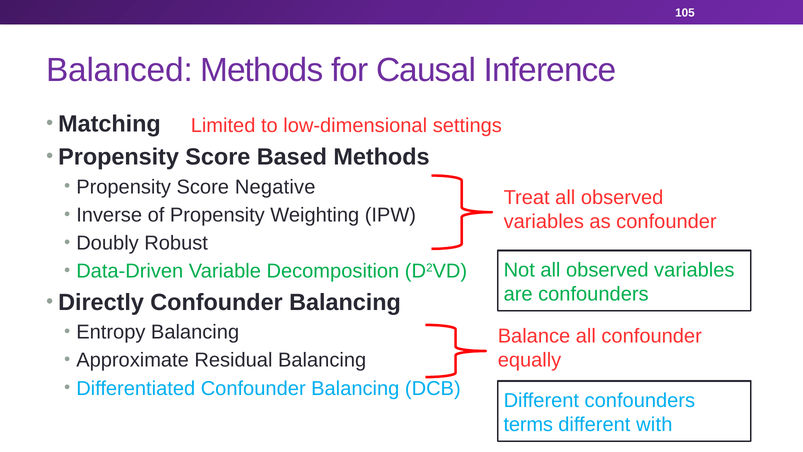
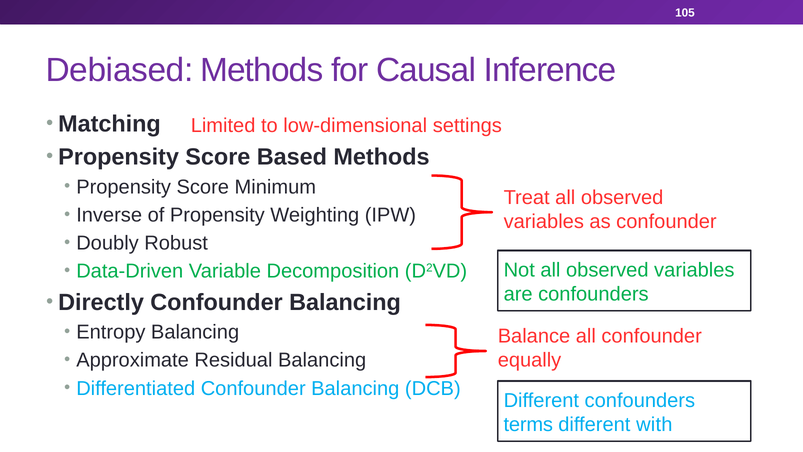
Balanced: Balanced -> Debiased (120, 70)
Negative: Negative -> Minimum (275, 187)
